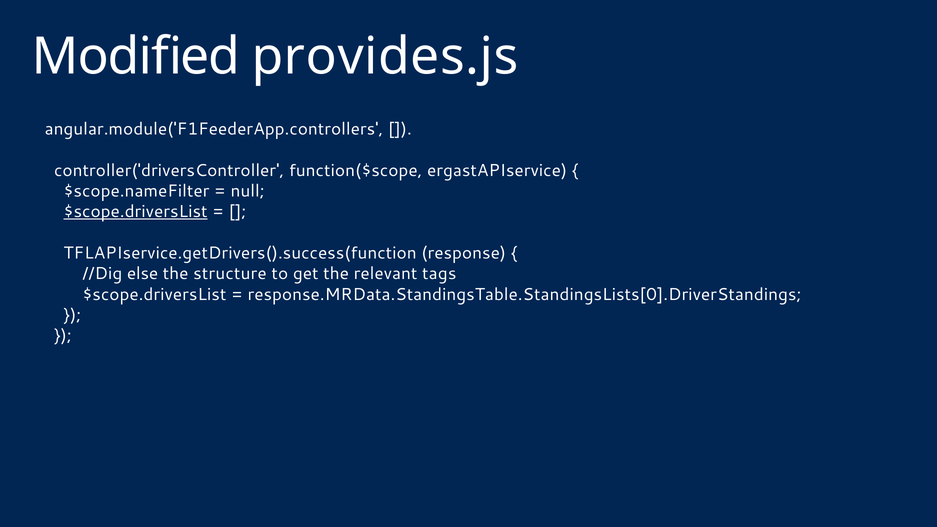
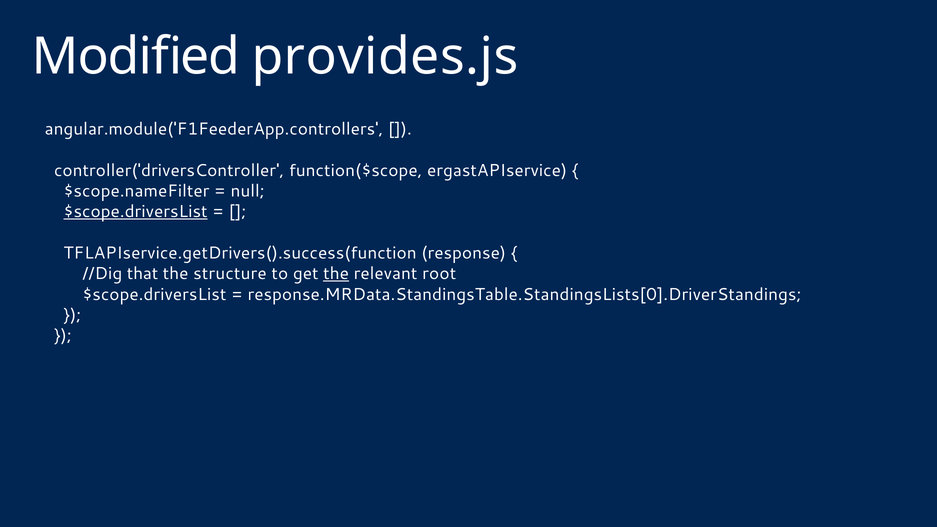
else: else -> that (143, 274)
the underline: none -> present (336, 274)
tags: tags -> root (439, 274)
